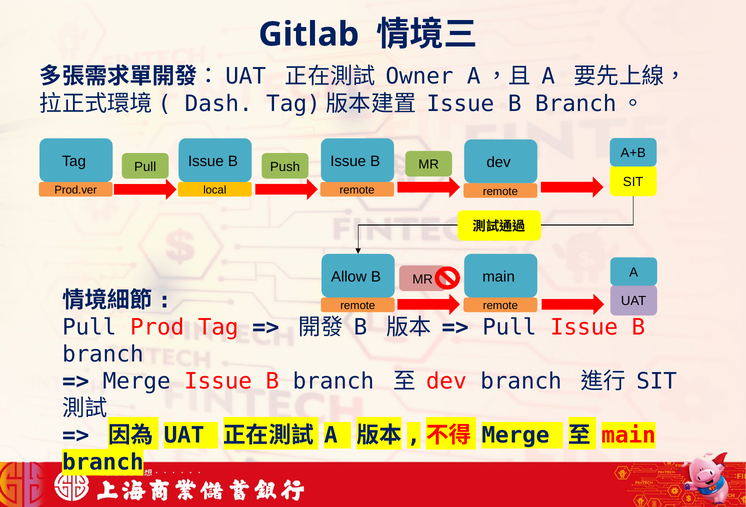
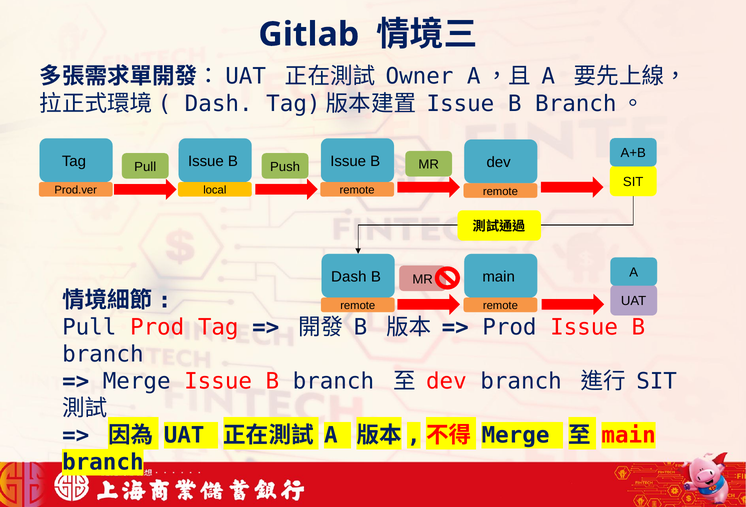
Allow: Allow -> Dash (349, 277)
Pull: Pull -> Prod (509, 328)
